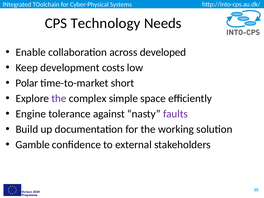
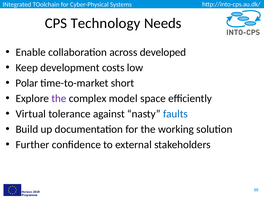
simple: simple -> model (123, 99)
Engine: Engine -> Virtual (31, 114)
faults colour: purple -> blue (175, 114)
Gamble: Gamble -> Further (33, 145)
